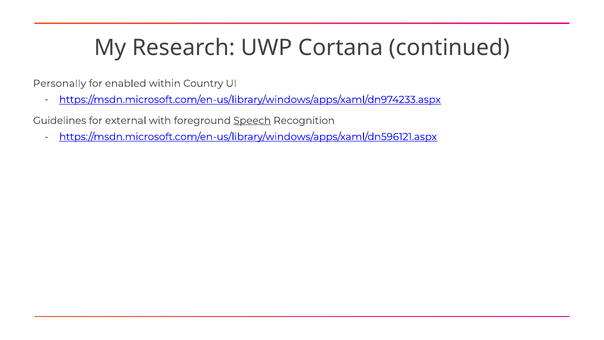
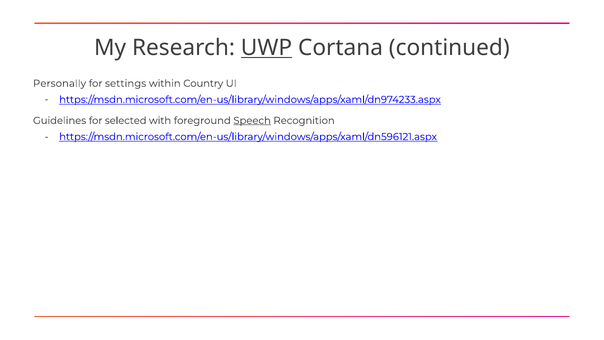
UWP underline: none -> present (267, 48)
enabled: enabled -> settings (126, 83)
external: external -> selected (126, 120)
